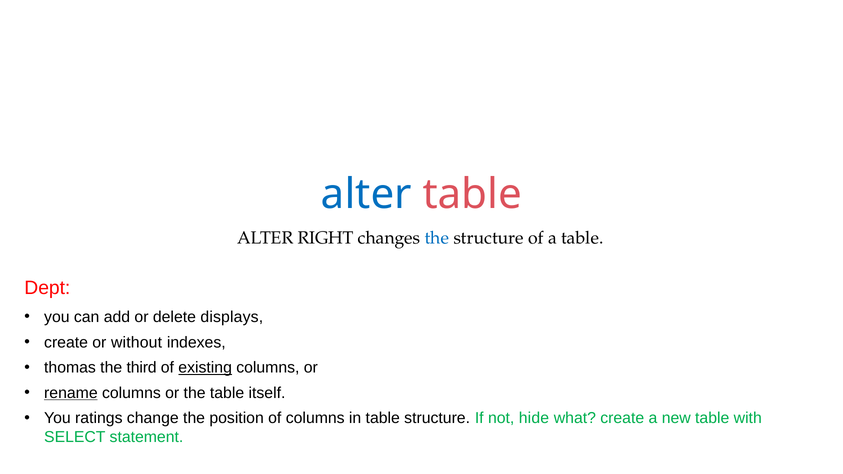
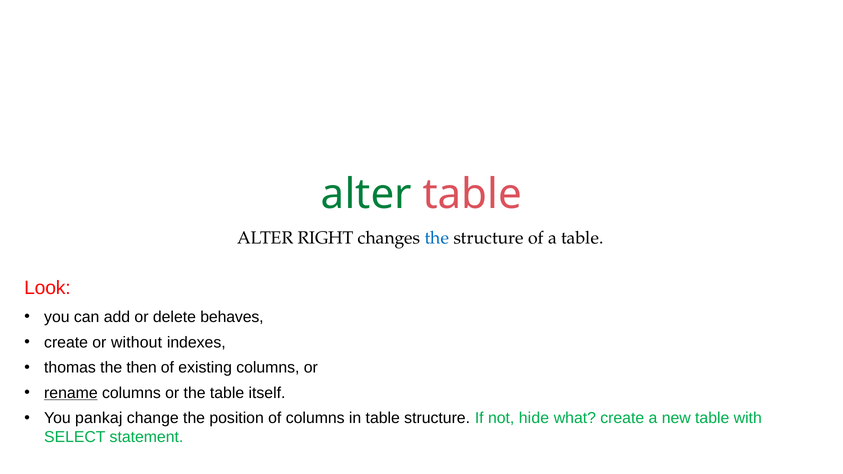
alter colour: blue -> green (366, 195)
Dept: Dept -> Look (47, 288)
displays: displays -> behaves (232, 317)
third: third -> then (142, 368)
existing underline: present -> none (205, 368)
ratings: ratings -> pankaj (99, 418)
